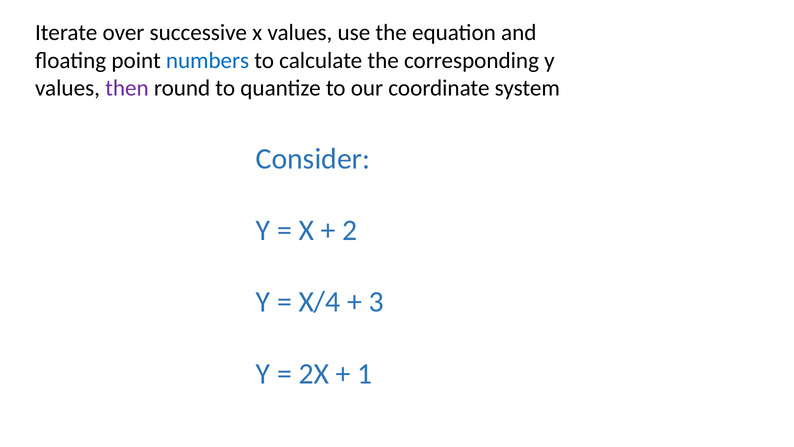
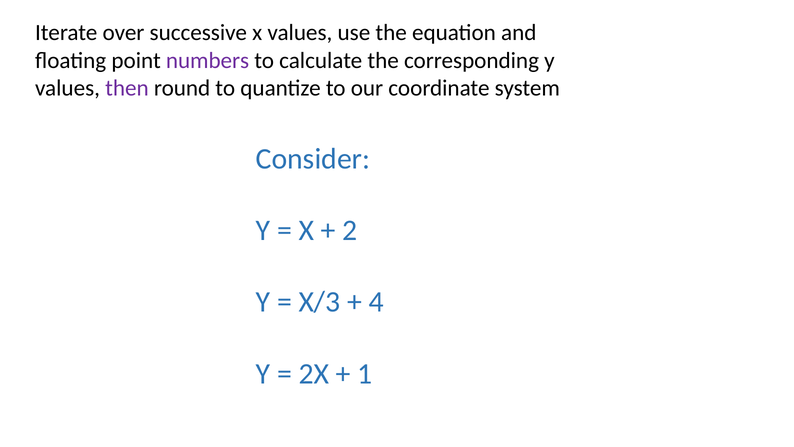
numbers colour: blue -> purple (208, 60)
X/4: X/4 -> X/3 (320, 302)
3: 3 -> 4 (376, 302)
